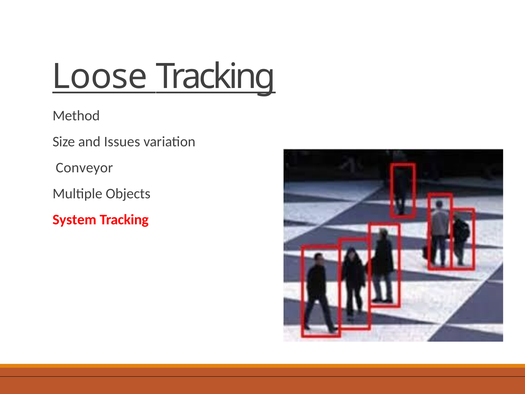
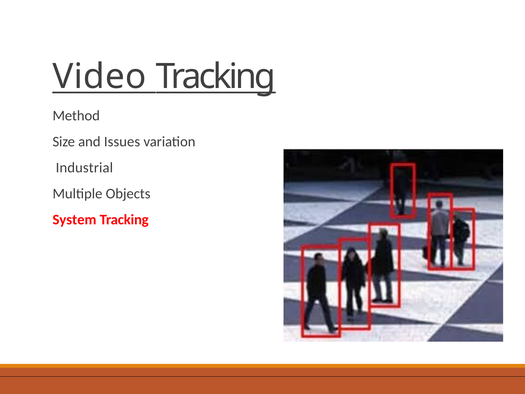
Loose: Loose -> Video (99, 77)
Conveyor: Conveyor -> Industrial (84, 168)
